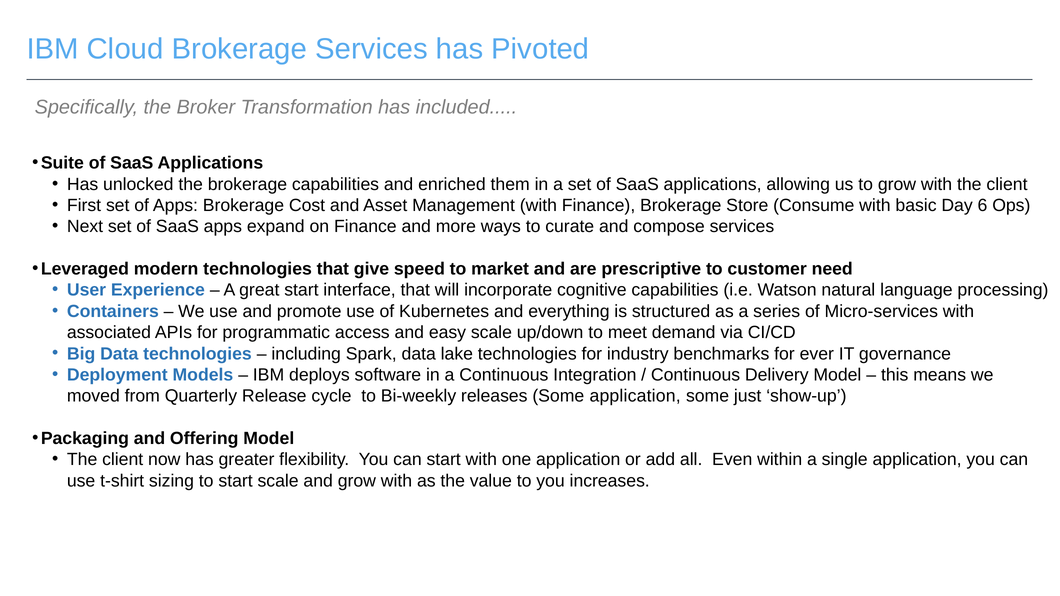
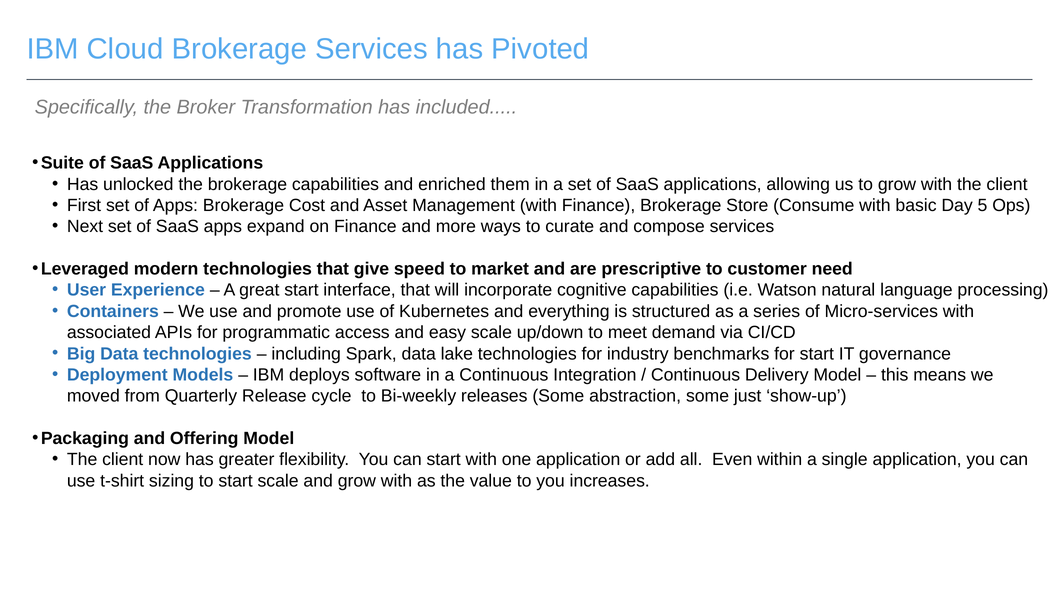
6: 6 -> 5 (983, 206)
for ever: ever -> start (817, 354)
Some application: application -> abstraction (635, 396)
